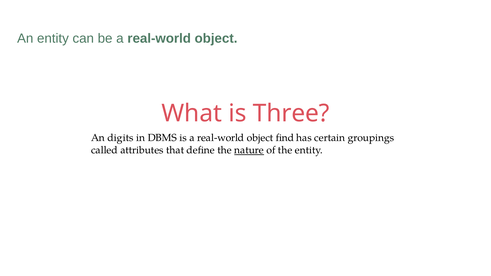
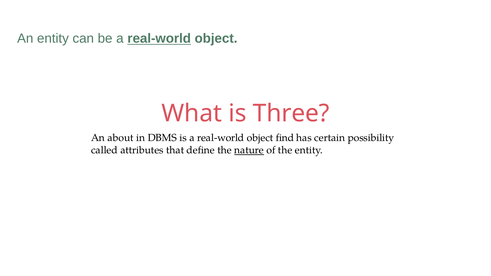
real-world underline: none -> present (159, 39)
digits: digits -> about (121, 138)
groupings: groupings -> possibility (371, 138)
